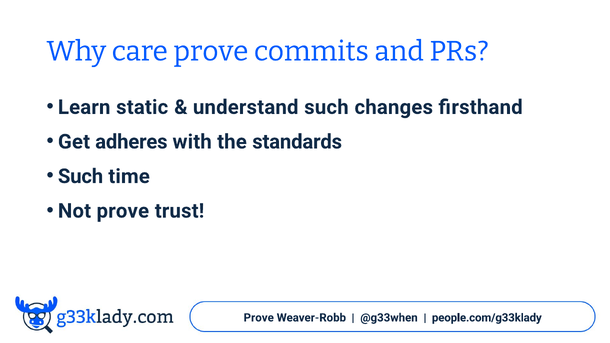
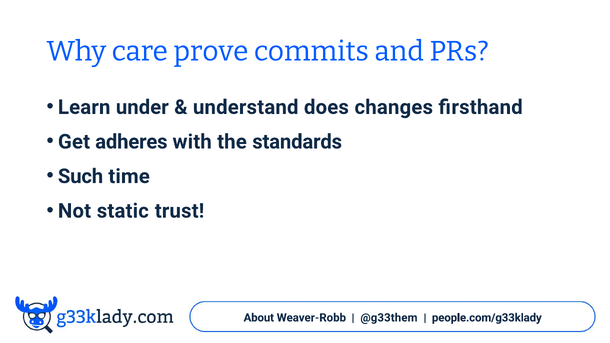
static: static -> under (142, 107)
understand such: such -> does (326, 107)
Not prove: prove -> static (123, 211)
Prove: Prove -> About (259, 318)
@g33when: @g33when -> @g33them (389, 318)
